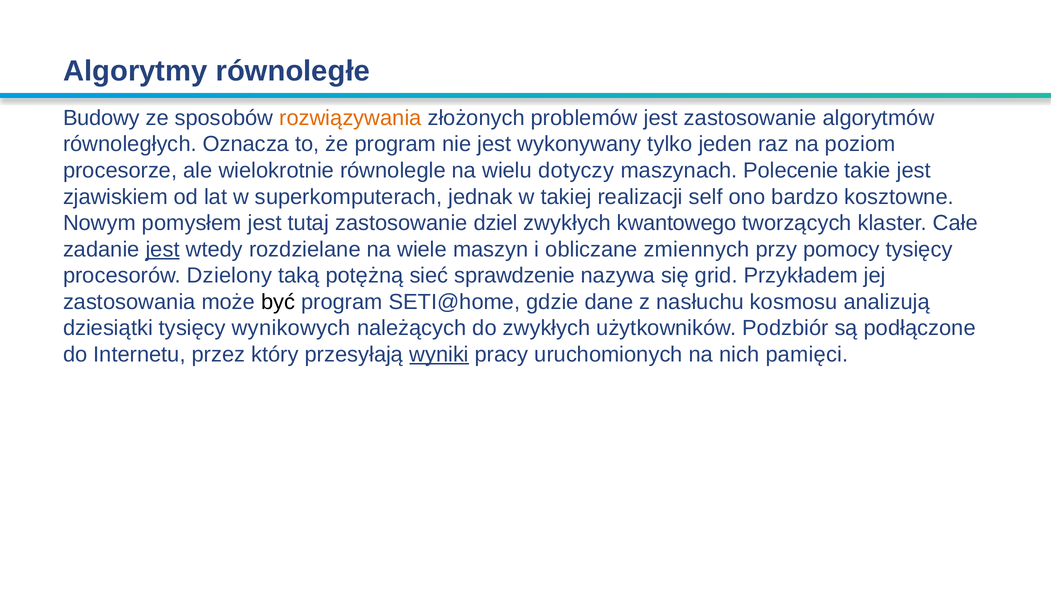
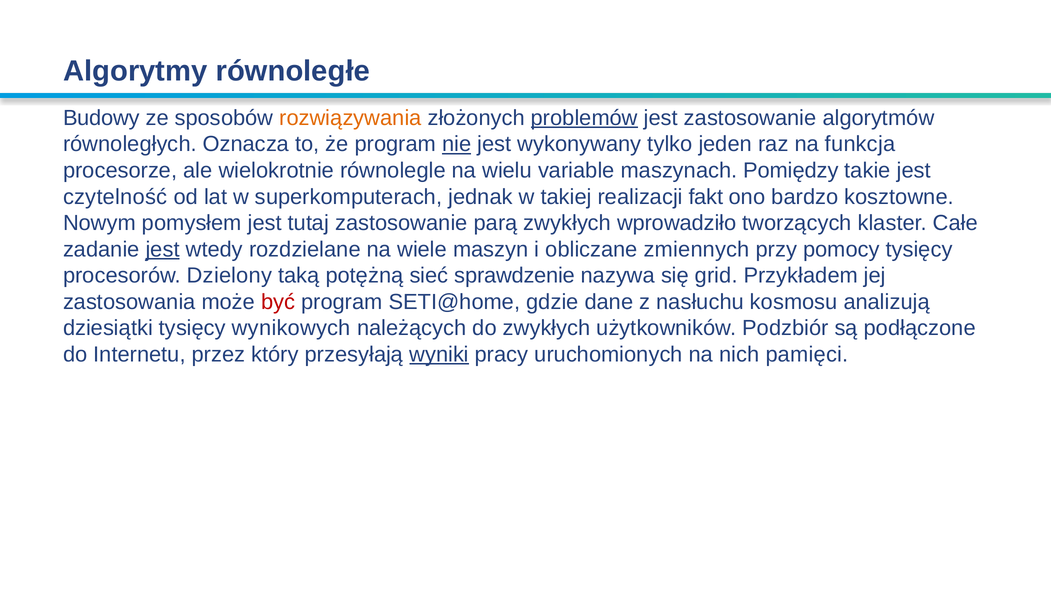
problemów underline: none -> present (584, 118)
nie underline: none -> present (457, 144)
poziom: poziom -> funkcja (860, 144)
dotyczy: dotyczy -> variable (576, 171)
Polecenie: Polecenie -> Pomiędzy (791, 171)
zjawiskiem: zjawiskiem -> czytelność (115, 197)
self: self -> fakt (706, 197)
dziel: dziel -> parą (496, 223)
kwantowego: kwantowego -> wprowadziło (677, 223)
być colour: black -> red (278, 302)
